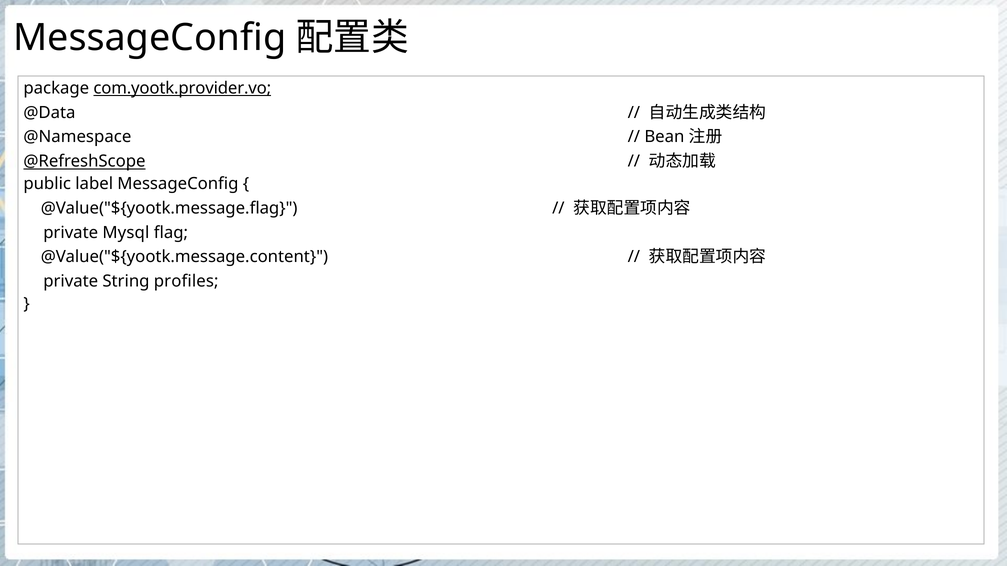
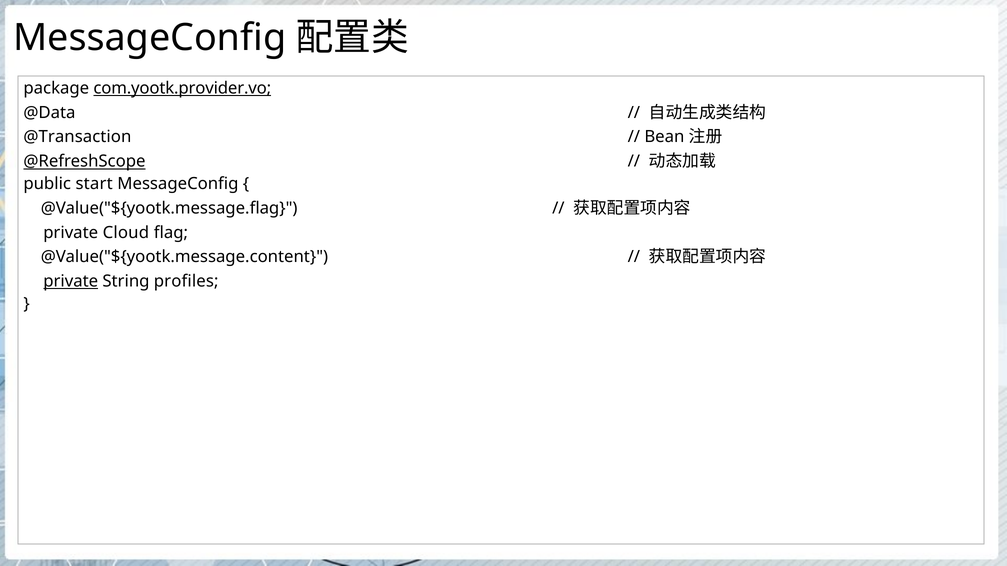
@Namespace: @Namespace -> @Transaction (77, 137)
label: label -> start (94, 184)
Mysql: Mysql -> Cloud (126, 233)
private underline: none -> present (71, 281)
